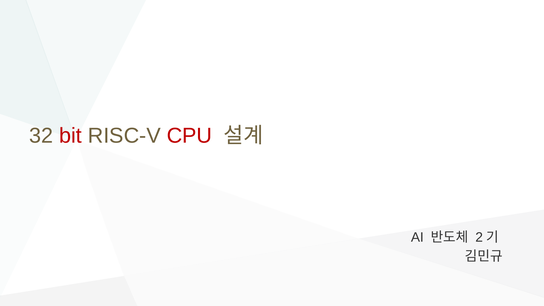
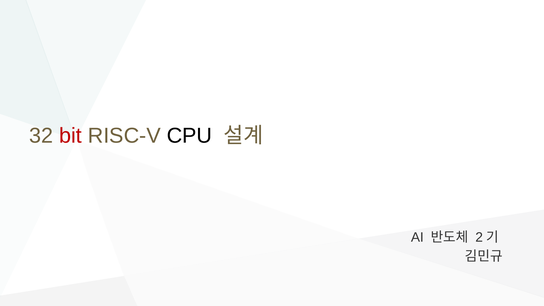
CPU colour: red -> black (189, 136)
